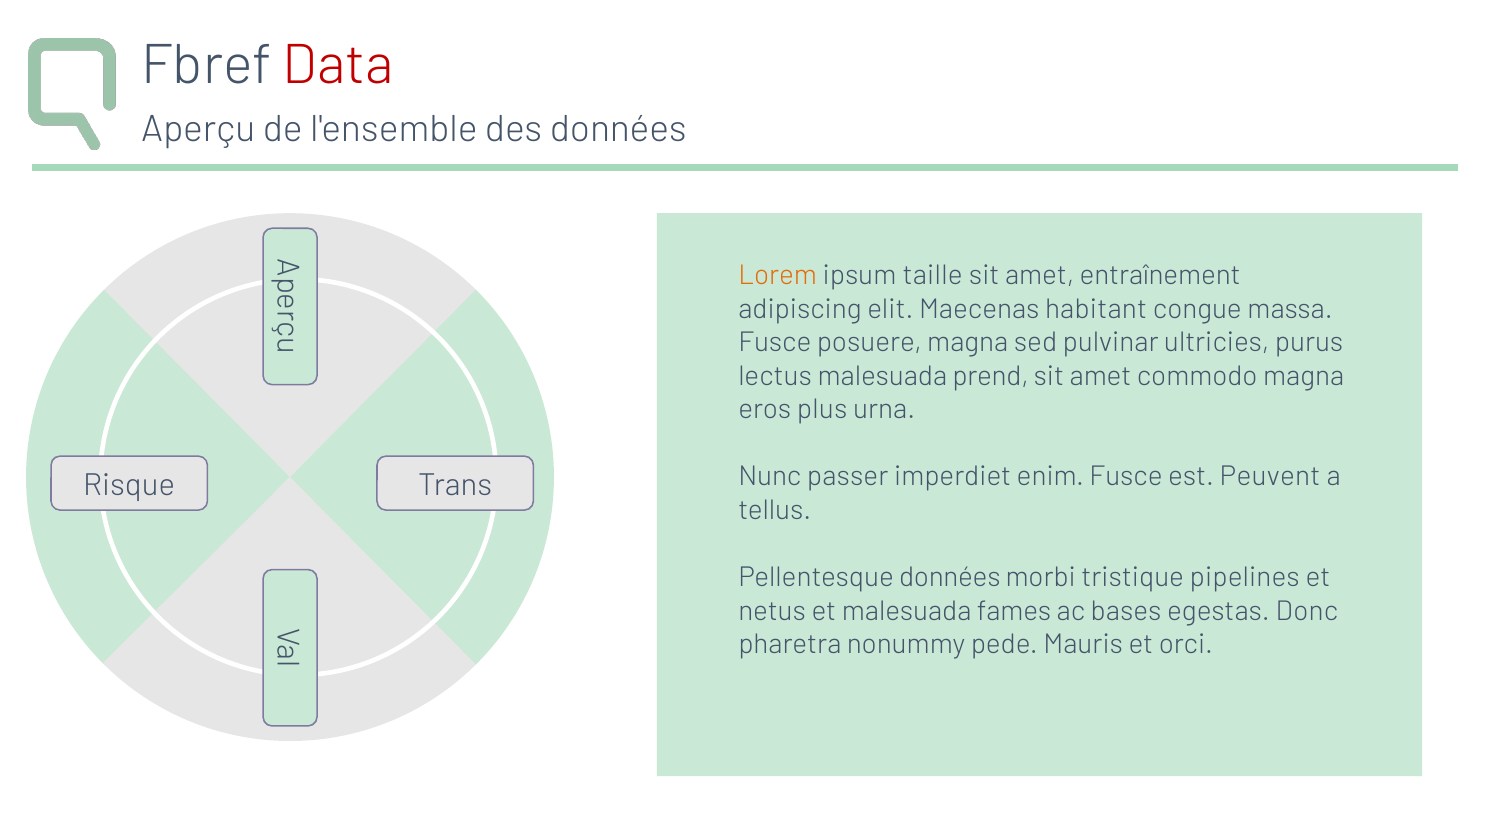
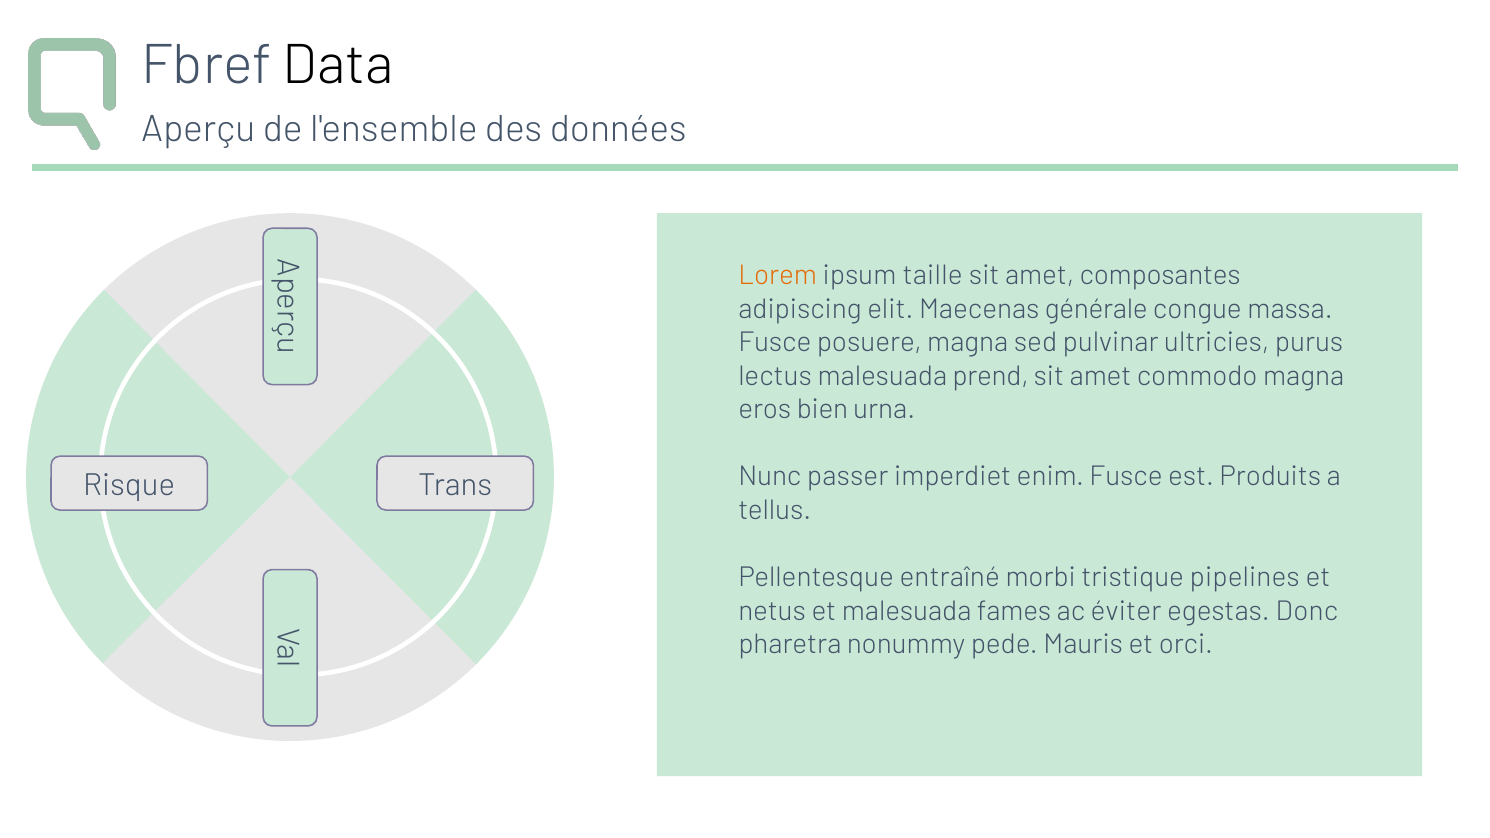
Data colour: red -> black (338, 65)
entraînement: entraînement -> composantes (1160, 276)
habitant: habitant -> générale (1096, 309)
plus: plus -> bien (822, 410)
Peuvent: Peuvent -> Produits (1270, 477)
Pellentesque données: données -> entraîné (950, 577)
bases: bases -> éviter (1126, 611)
